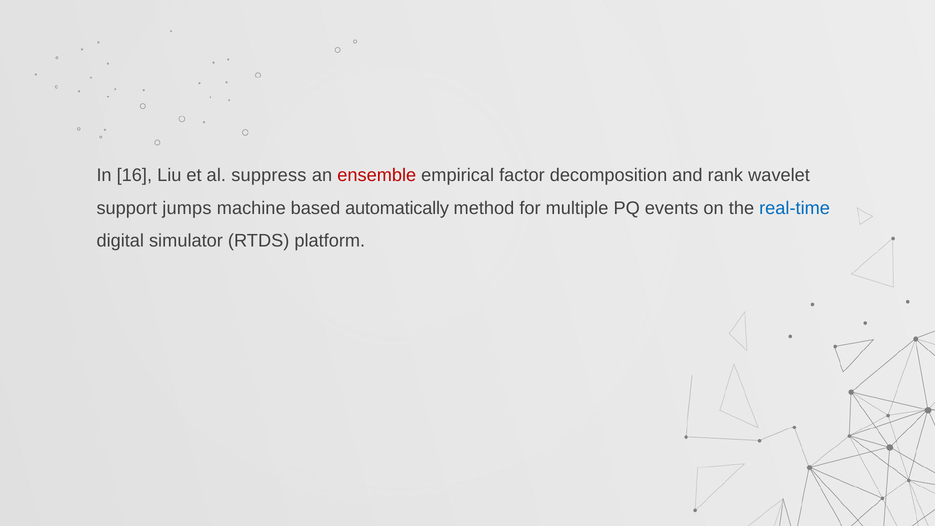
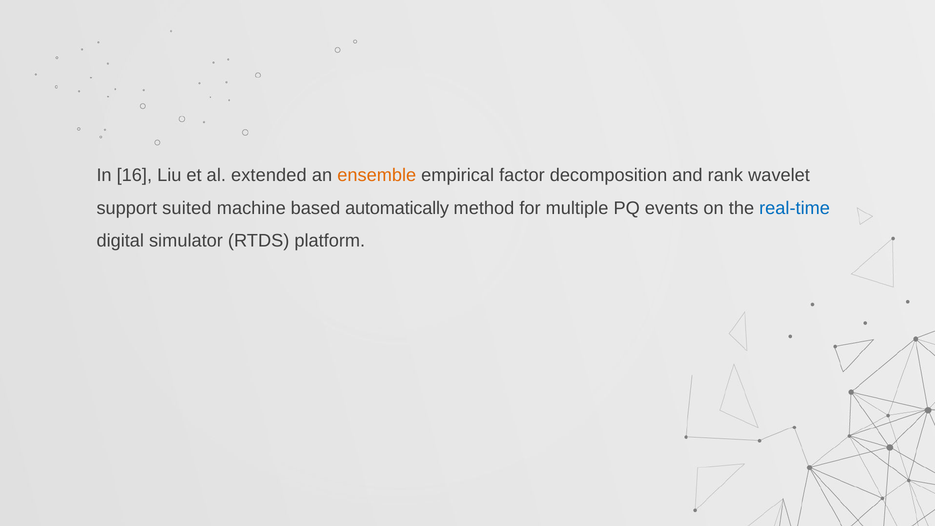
suppress: suppress -> extended (269, 175)
ensemble colour: red -> orange (377, 175)
jumps: jumps -> suited (187, 208)
